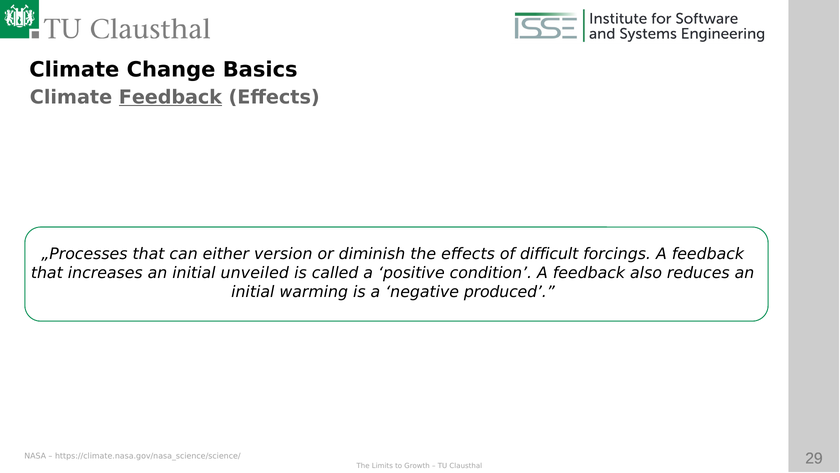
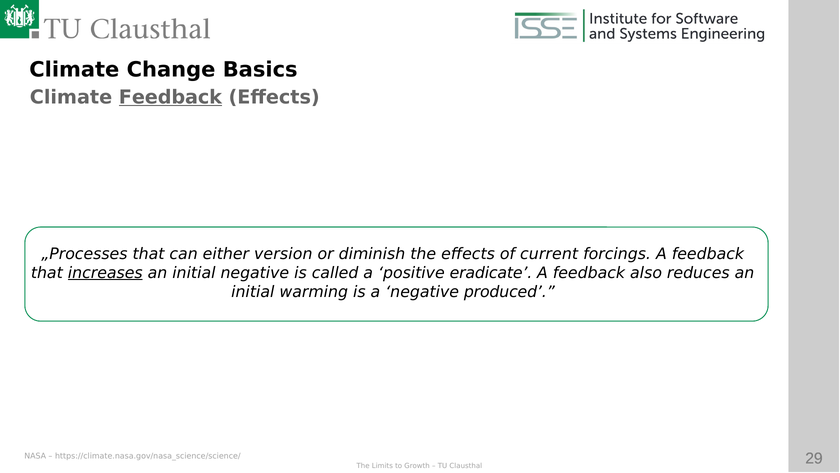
difficult: difficult -> current (549, 254)
increases underline: none -> present (105, 273)
initial unveiled: unveiled -> negative (255, 273)
condition: condition -> eradicate (491, 273)
